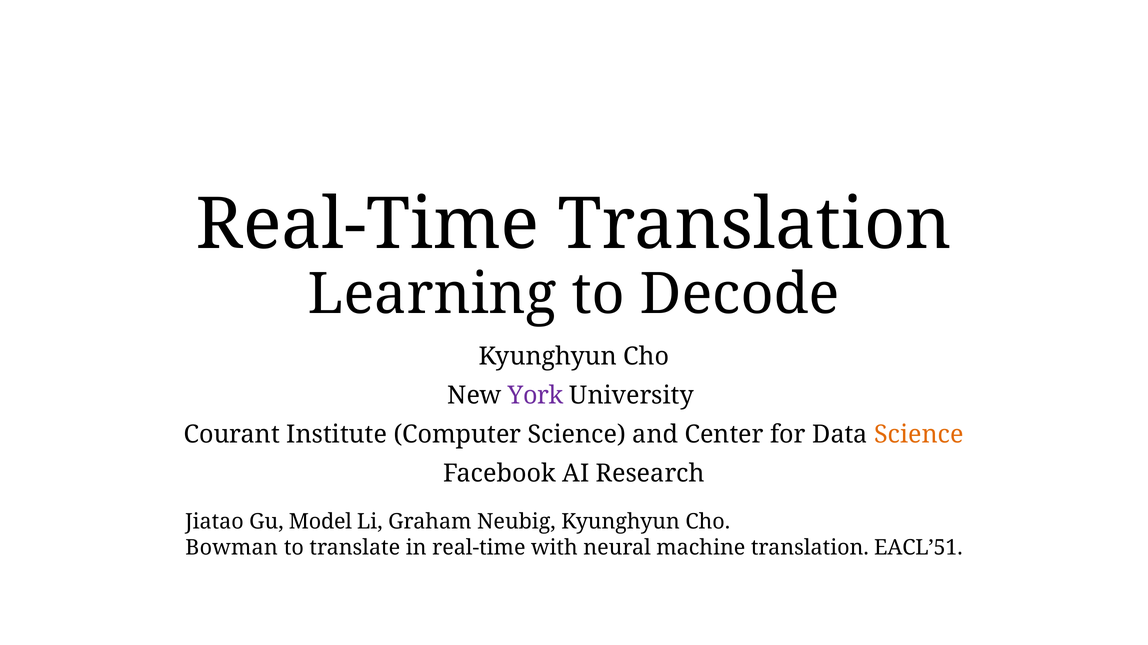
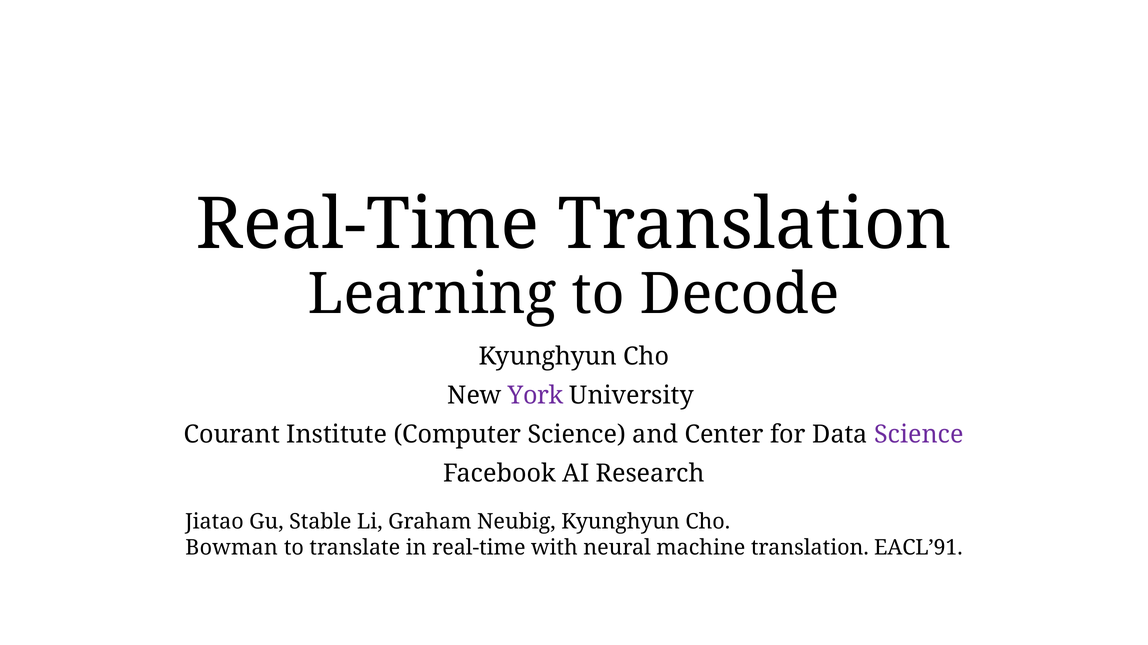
Science colour: orange -> purple (919, 435)
Model: Model -> Stable (320, 522)
EACL’51: EACL’51 -> EACL’91 (918, 548)
